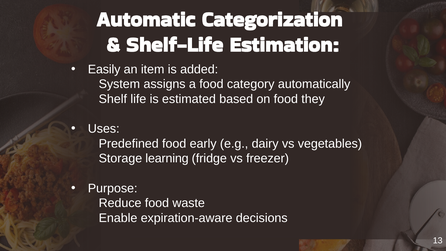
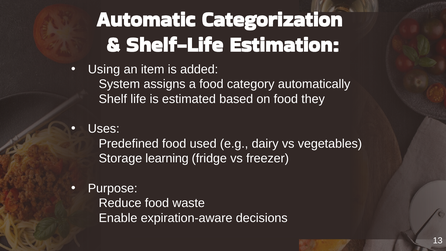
Easily: Easily -> Using (104, 69)
early: early -> used (203, 144)
